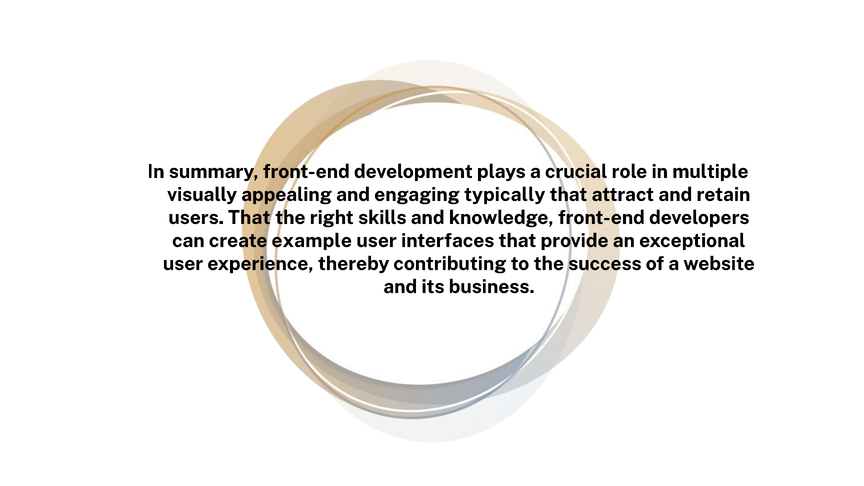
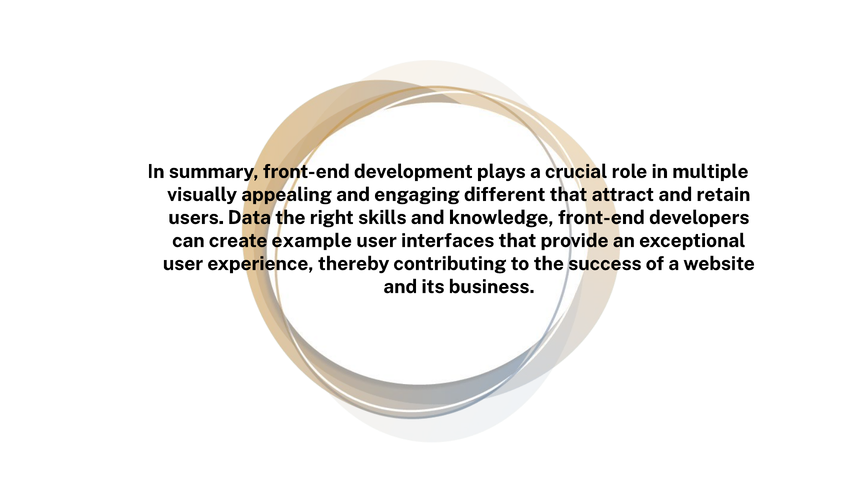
typically: typically -> different (505, 195)
users That: That -> Data (249, 218)
